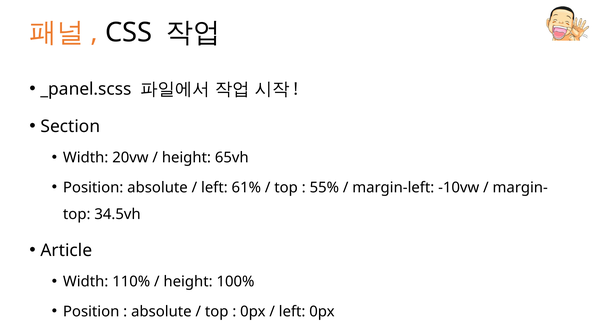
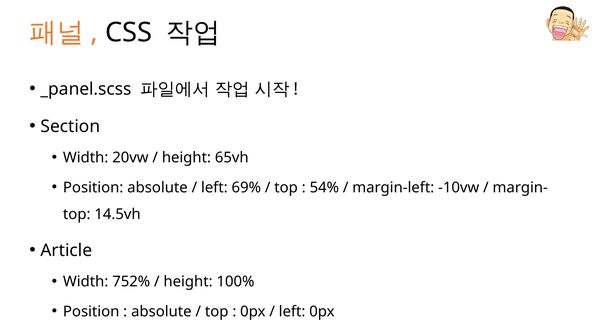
61%: 61% -> 69% (246, 188)
55%: 55% -> 54% (324, 188)
34.5vh: 34.5vh -> 14.5vh (118, 214)
110%: 110% -> 752% (131, 282)
